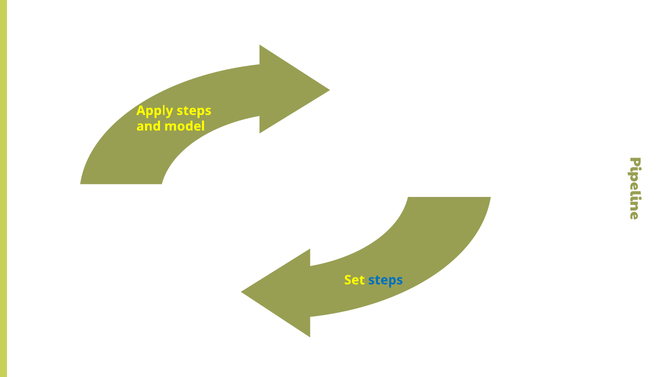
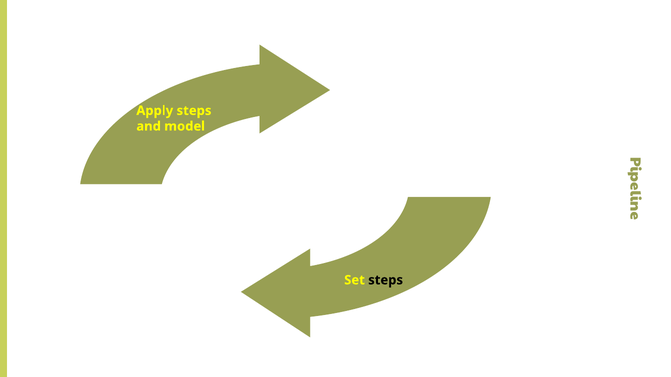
steps colour: blue -> black (386, 280)
